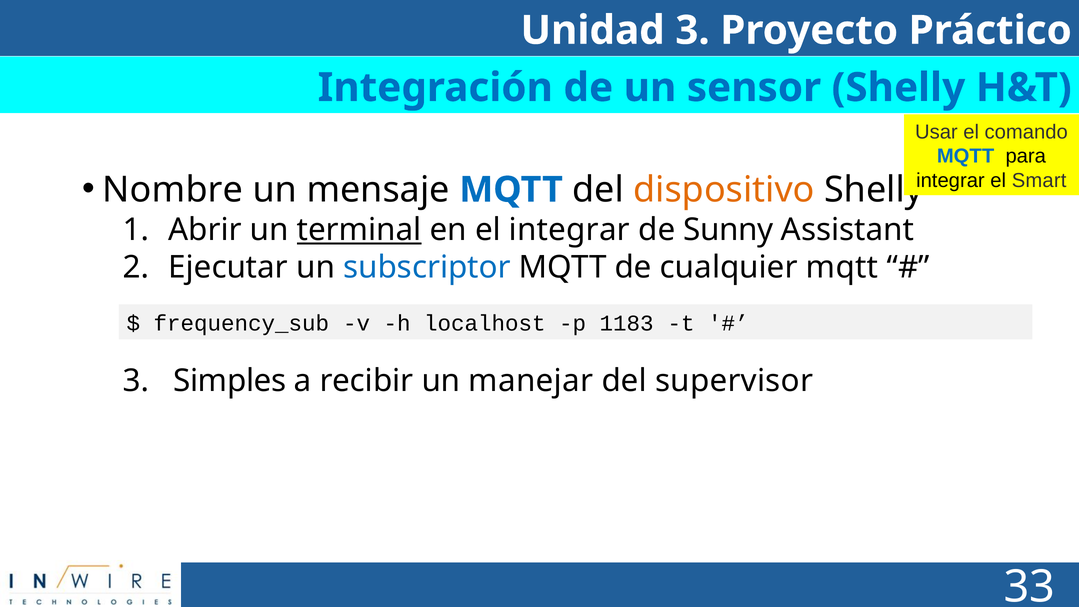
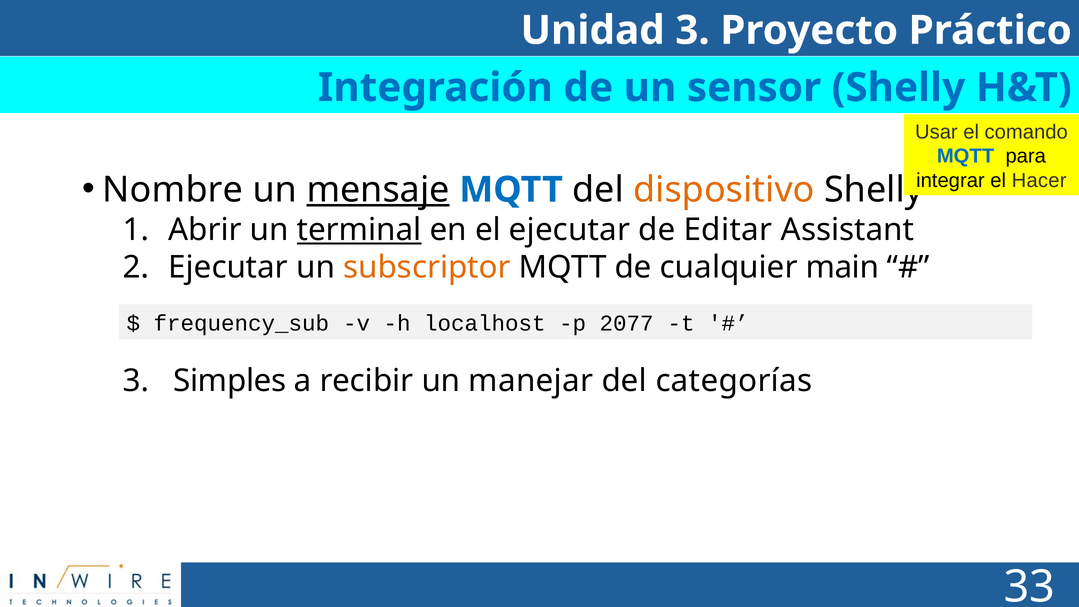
Smart: Smart -> Hacer (1039, 180)
mensaje underline: none -> present (378, 190)
el integrar: integrar -> ejecutar (569, 230)
Sunny: Sunny -> Editar (728, 230)
subscriptor colour: blue -> orange (427, 268)
cualquier mqtt: mqtt -> main (842, 268)
1183: 1183 -> 2077 (627, 323)
supervisor: supervisor -> categorías (734, 381)
